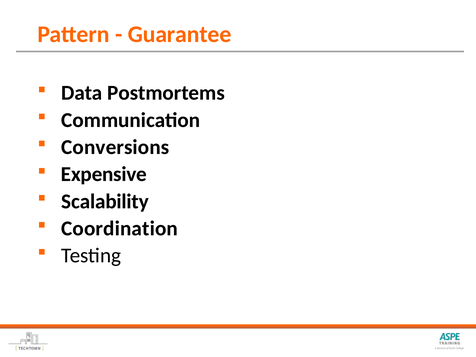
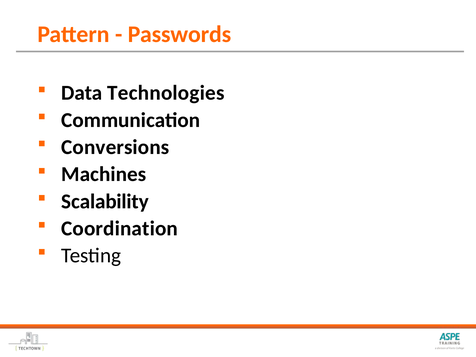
Guarantee: Guarantee -> Passwords (180, 34)
Postmortems: Postmortems -> Technologies (166, 93)
Expensive: Expensive -> Machines (104, 174)
